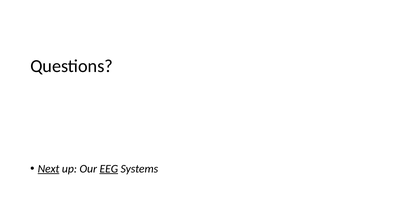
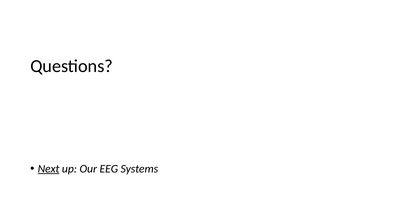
EEG underline: present -> none (109, 168)
